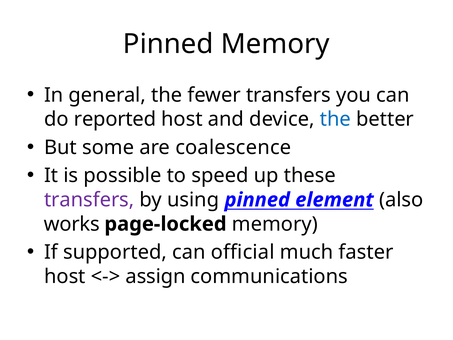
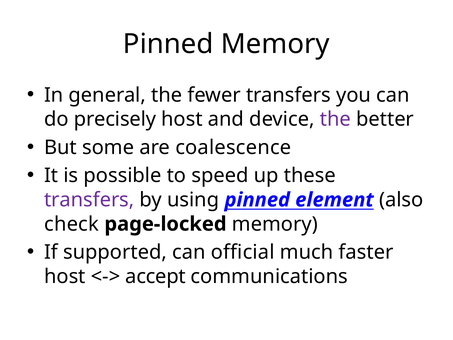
reported: reported -> precisely (115, 119)
the colour: blue -> purple (335, 119)
works: works -> check (72, 224)
assign: assign -> accept (156, 276)
